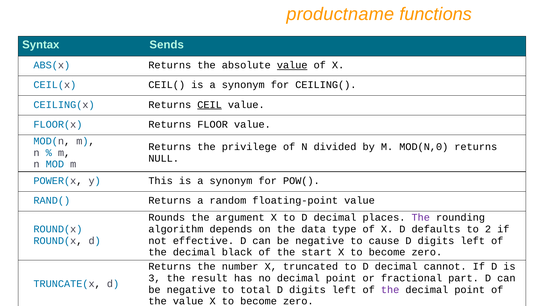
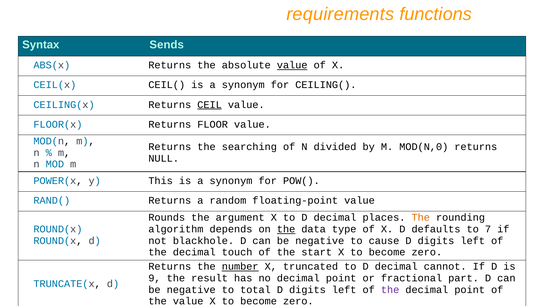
productname: productname -> requirements (340, 14)
privilege: privilege -> searching (249, 147)
The colour: purple -> orange (421, 218)
the underline: none -> present (286, 229)
2: 2 -> 7 (488, 229)
effective: effective -> blackhole (203, 241)
black: black -> touch (237, 252)
number underline: none -> present (240, 267)
3: 3 -> 9 (154, 278)
